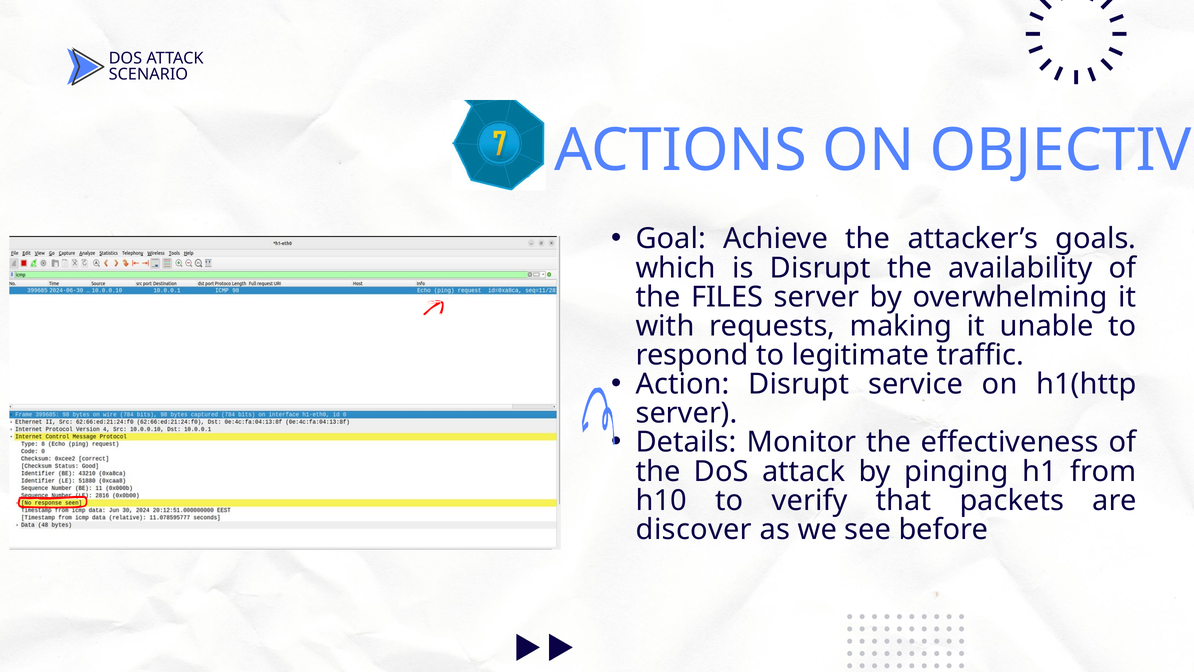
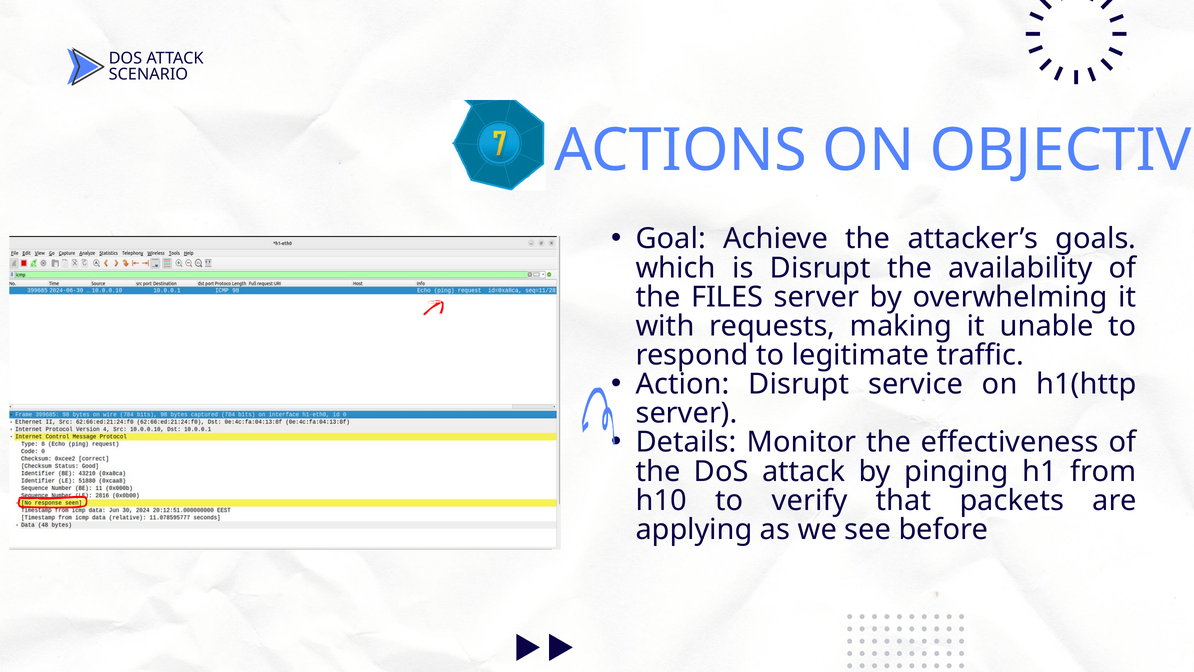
discover: discover -> applying (694, 529)
